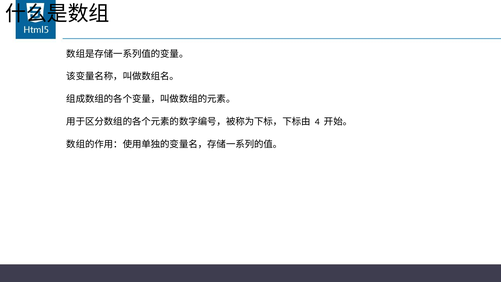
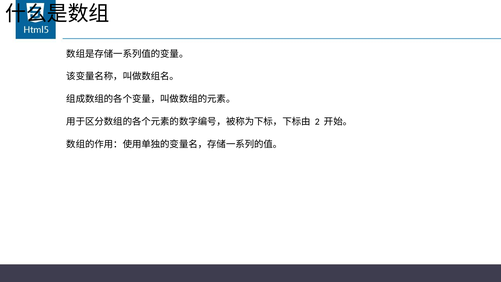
4: 4 -> 2 (317, 122)
